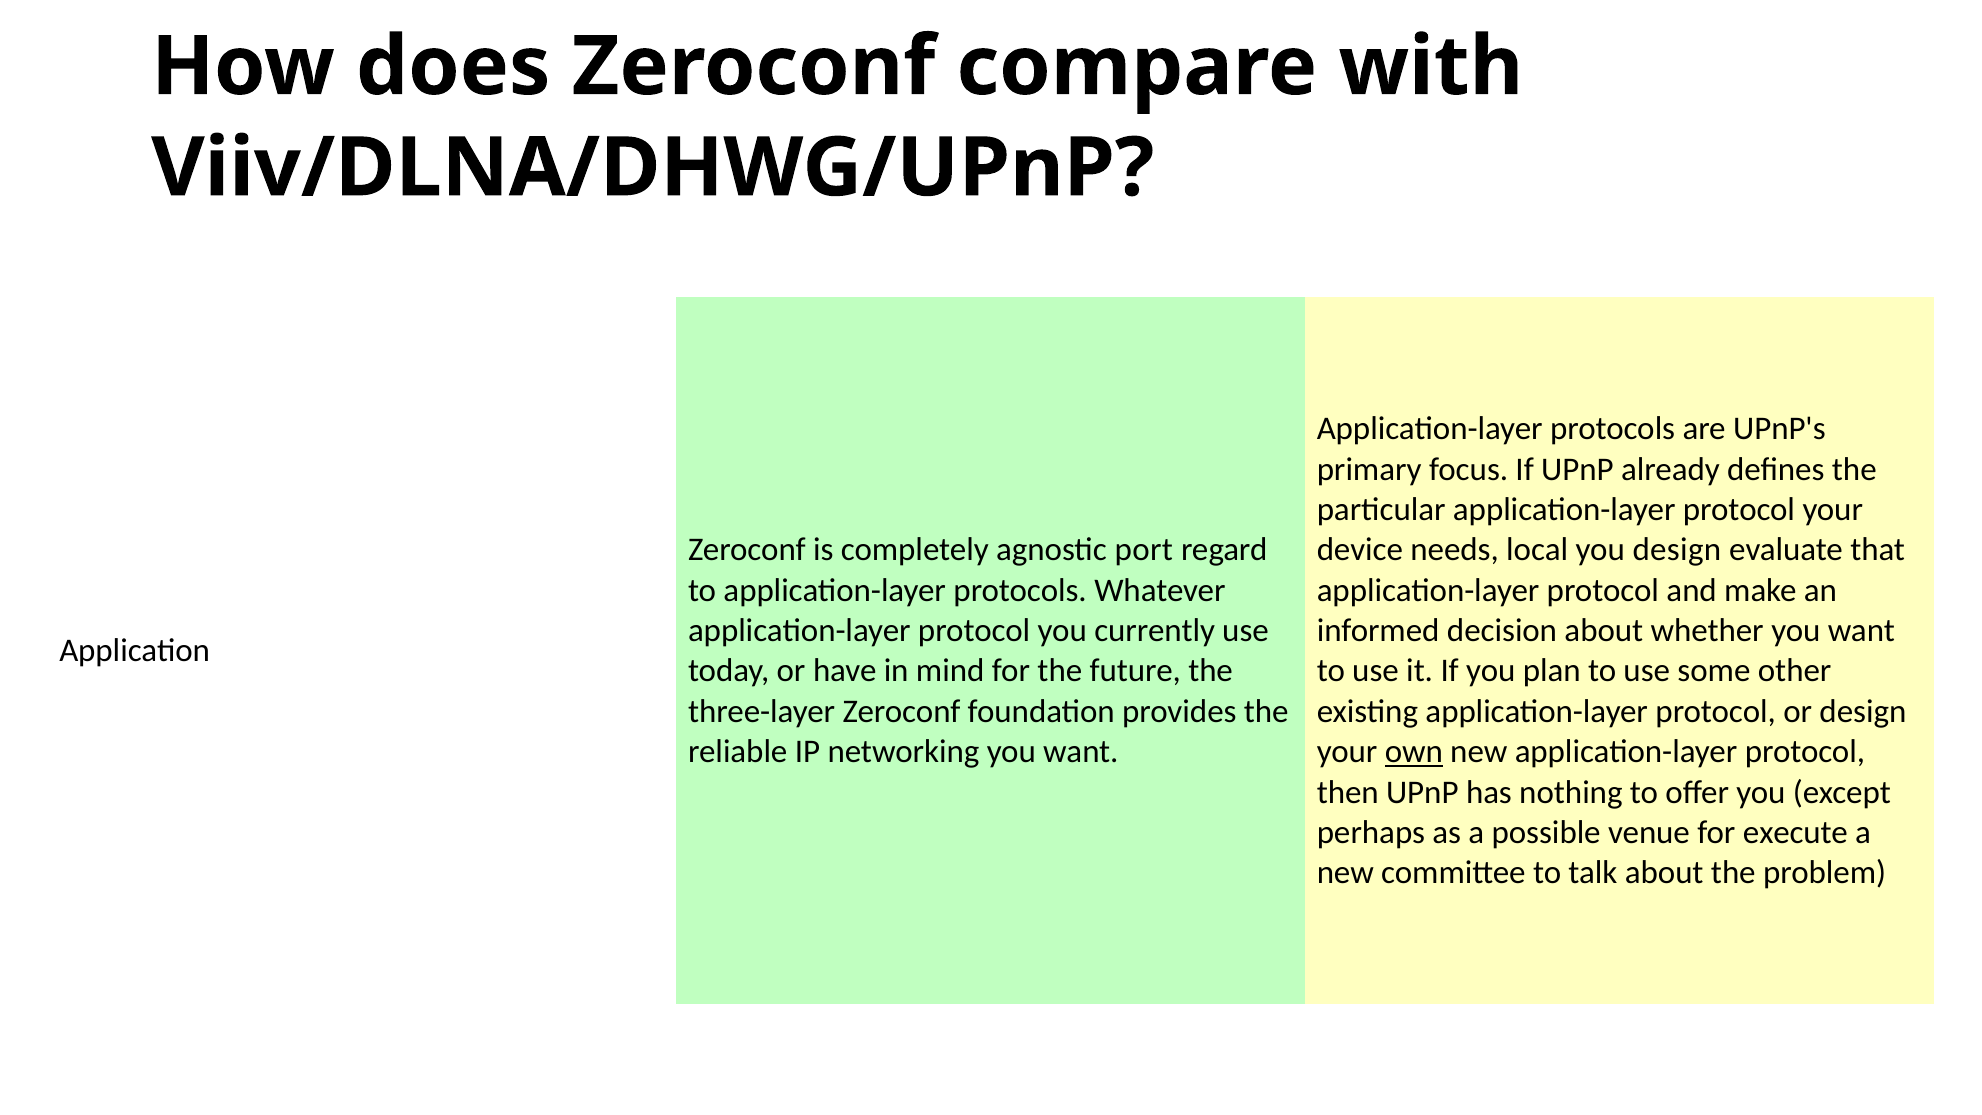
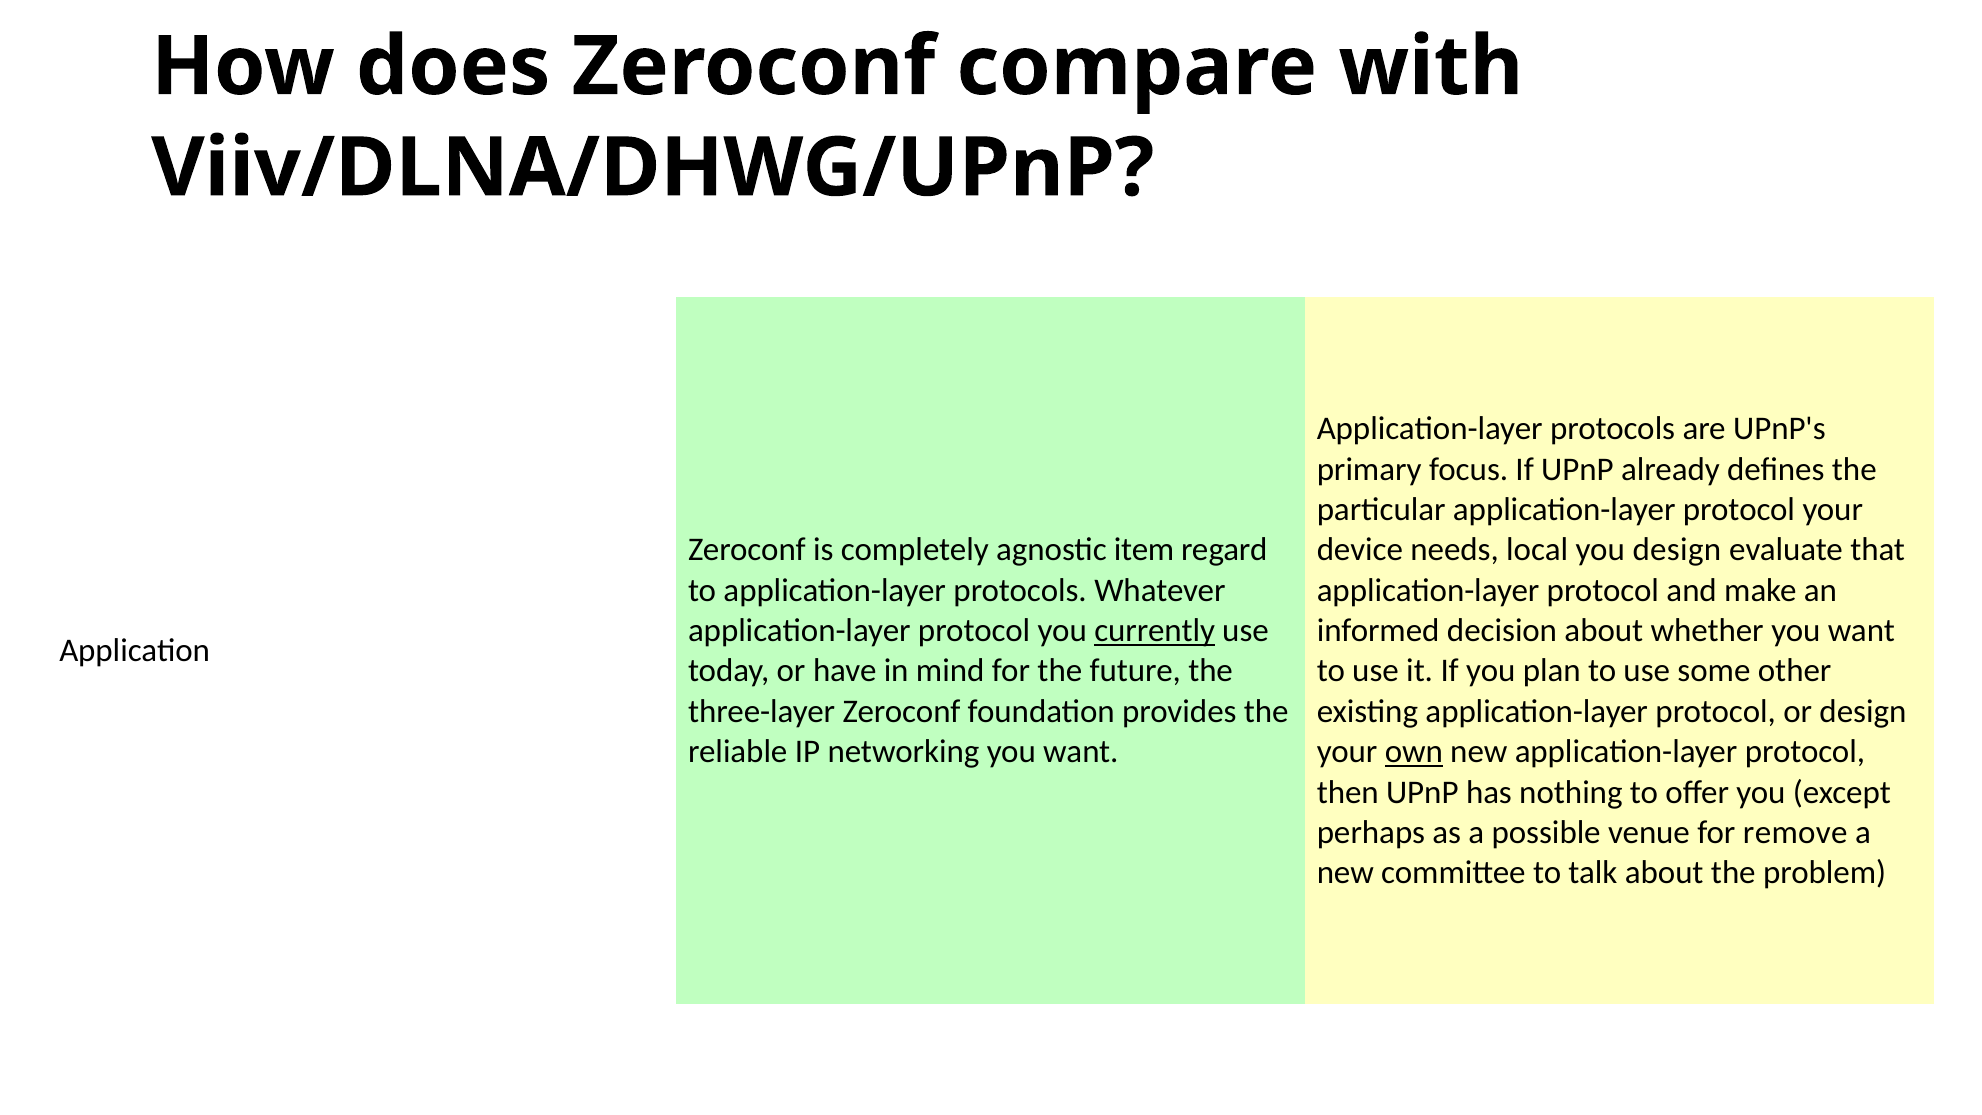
port: port -> item (1144, 550)
currently underline: none -> present (1155, 631)
execute: execute -> remove (1795, 833)
